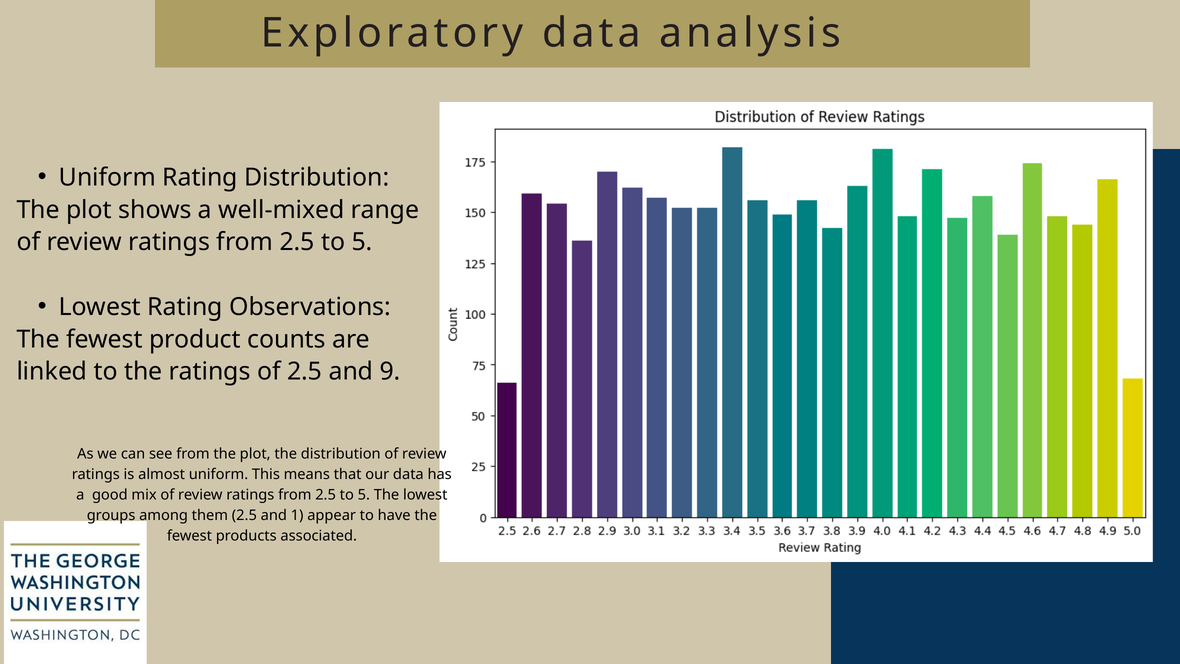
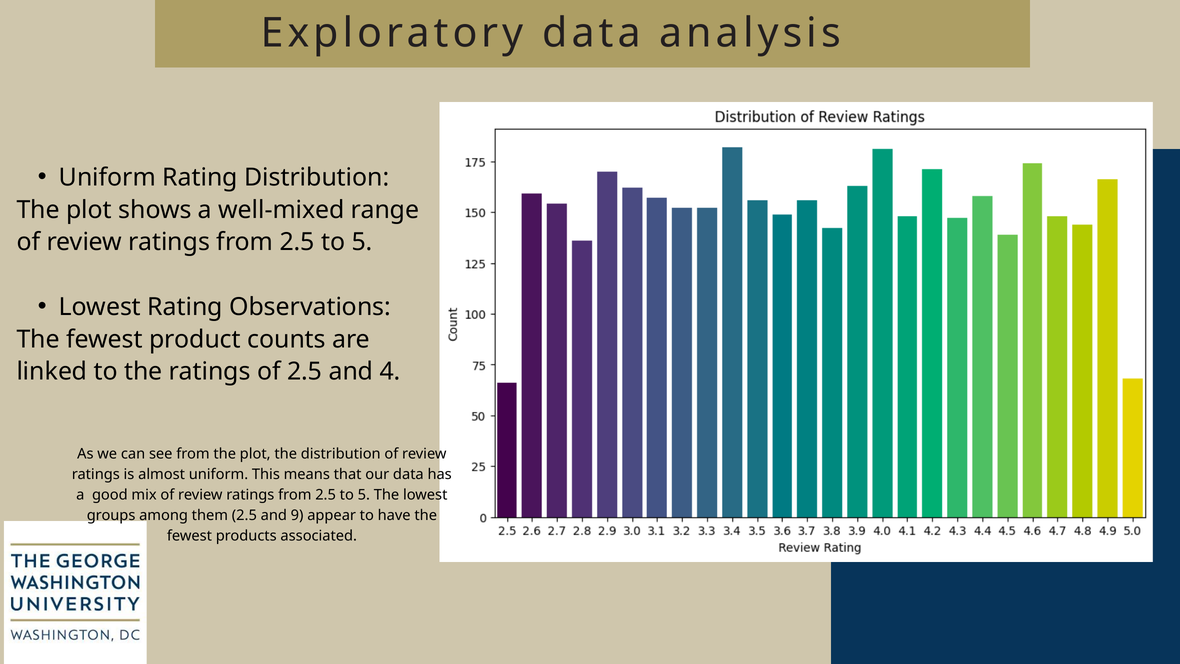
9: 9 -> 4 (390, 372)
1: 1 -> 9 (297, 515)
